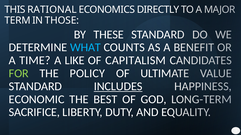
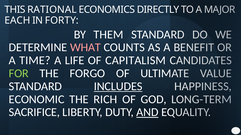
TERM: TERM -> EACH (17, 21)
THOSE: THOSE -> FORTY (62, 21)
THESE: THESE -> THEM (109, 35)
WHAT colour: light blue -> pink (86, 48)
LIKE: LIKE -> LIFE (75, 61)
POLICY: POLICY -> FORGO (87, 74)
BEST: BEST -> RICH (105, 100)
AND underline: none -> present (147, 113)
